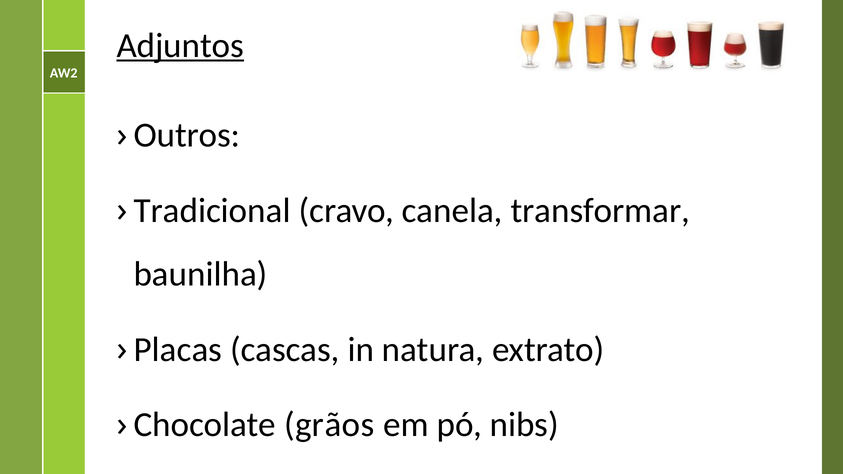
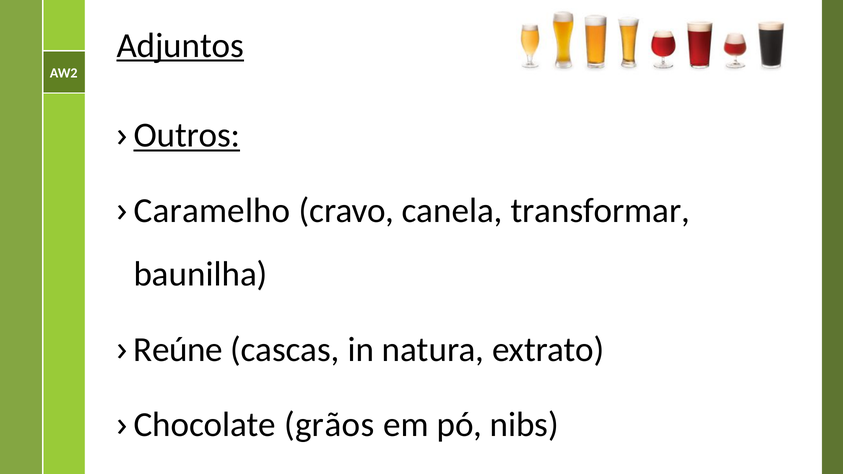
Outros underline: none -> present (187, 135)
Tradicional: Tradicional -> Caramelho (212, 211)
Placas: Placas -> Reúne (178, 350)
